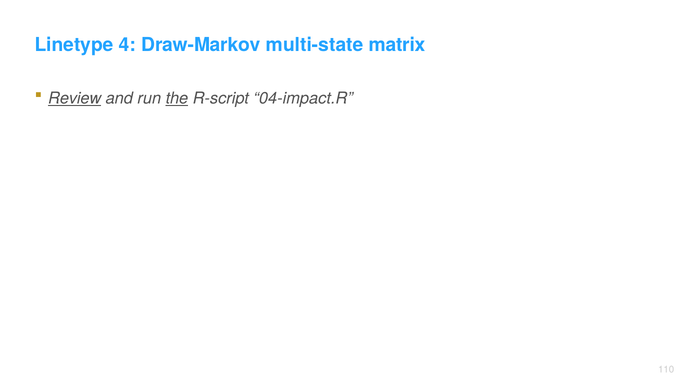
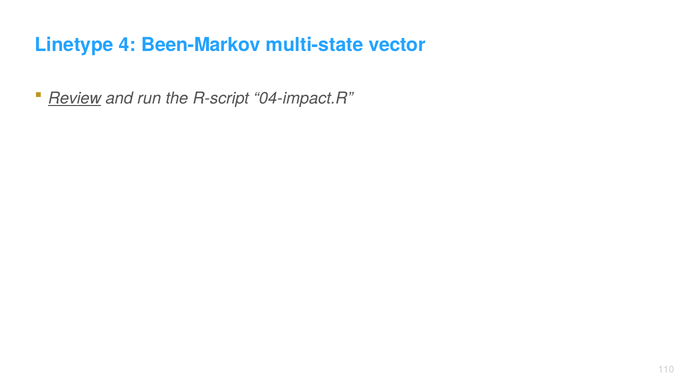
Draw-Markov: Draw-Markov -> Been-Markov (201, 45)
matrix: matrix -> vector (397, 45)
the underline: present -> none (177, 98)
